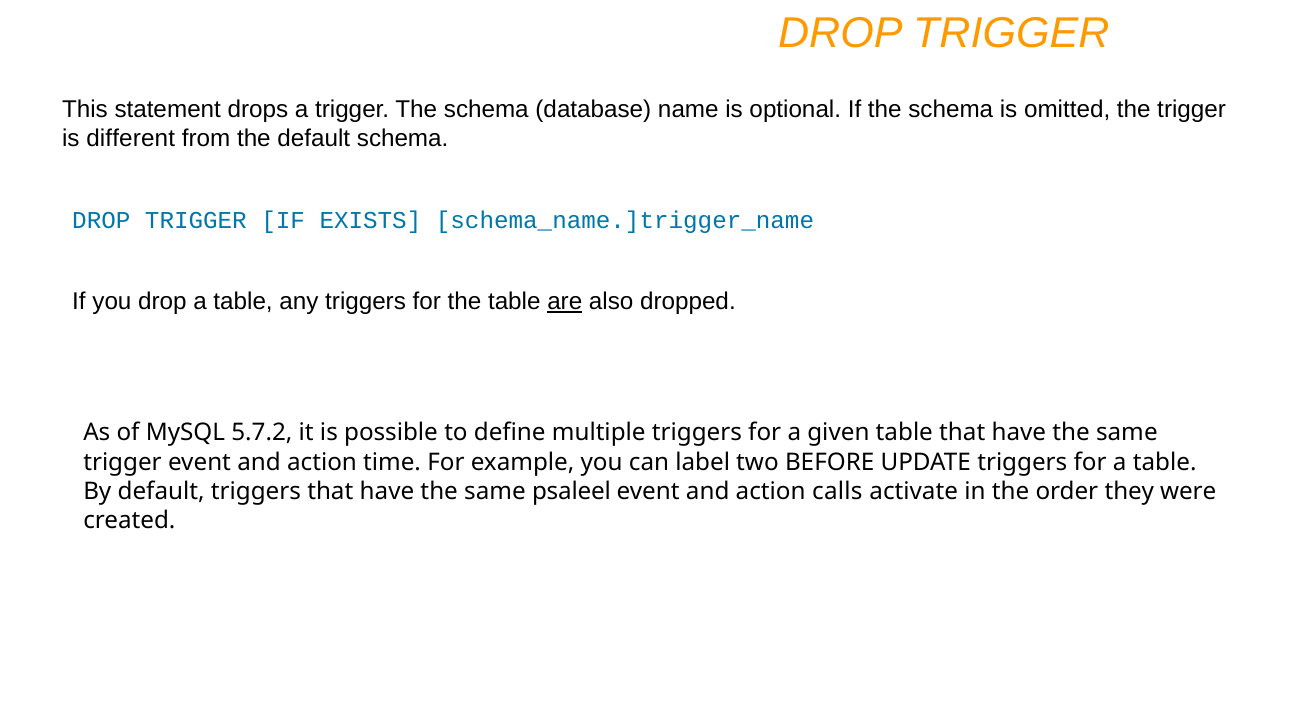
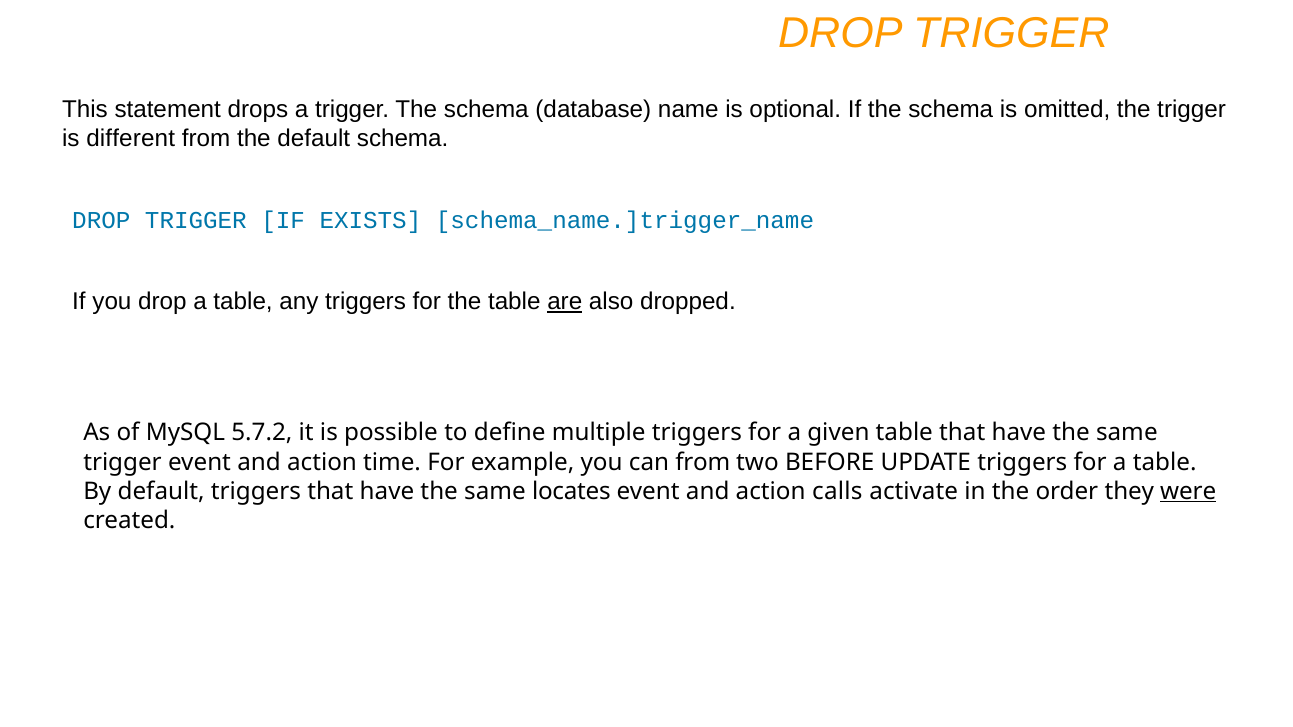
can label: label -> from (703, 462)
psaleel: psaleel -> locates (571, 491)
were underline: none -> present (1188, 491)
